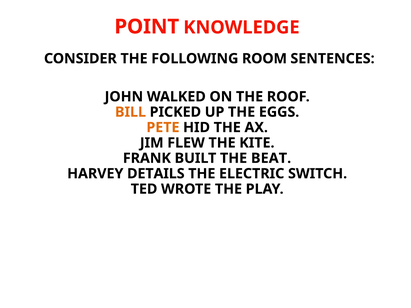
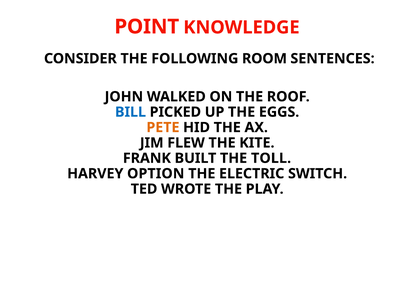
BILL colour: orange -> blue (130, 112)
BEAT: BEAT -> TOLL (271, 158)
DETAILS: DETAILS -> OPTION (156, 174)
